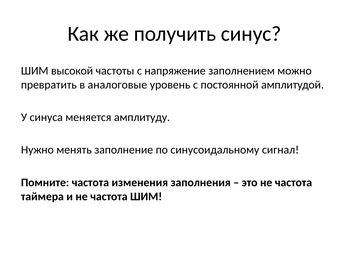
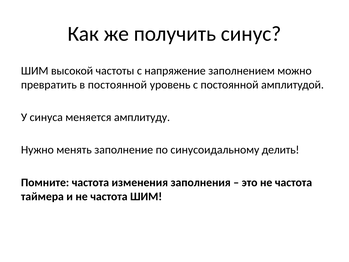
в аналоговые: аналоговые -> постоянной (117, 85)
сигнал: сигнал -> делить (281, 150)
